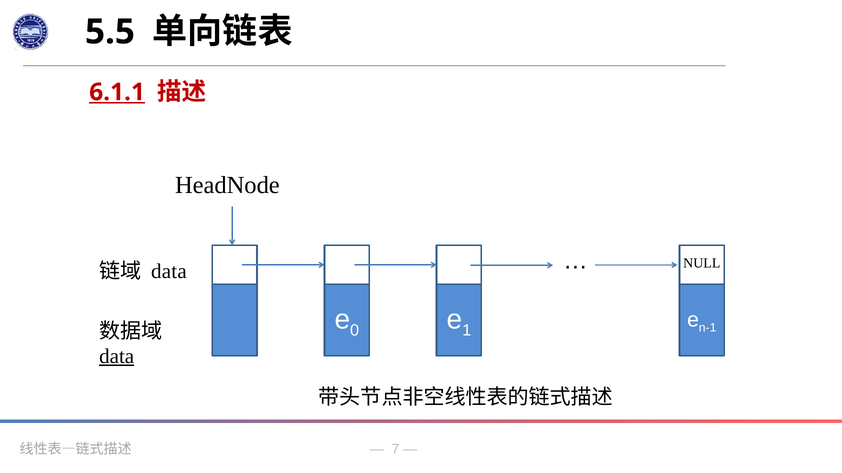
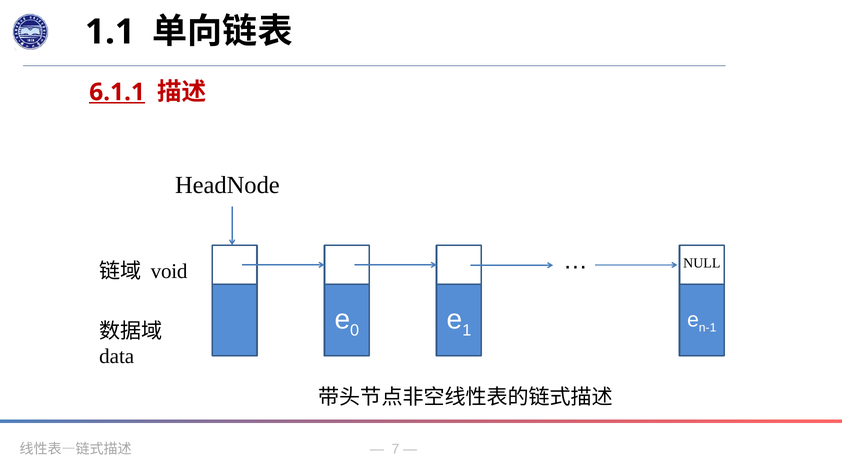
5.5: 5.5 -> 1.1 (110, 32)
data: data -> void (169, 272)
data underline: present -> none (117, 357)
